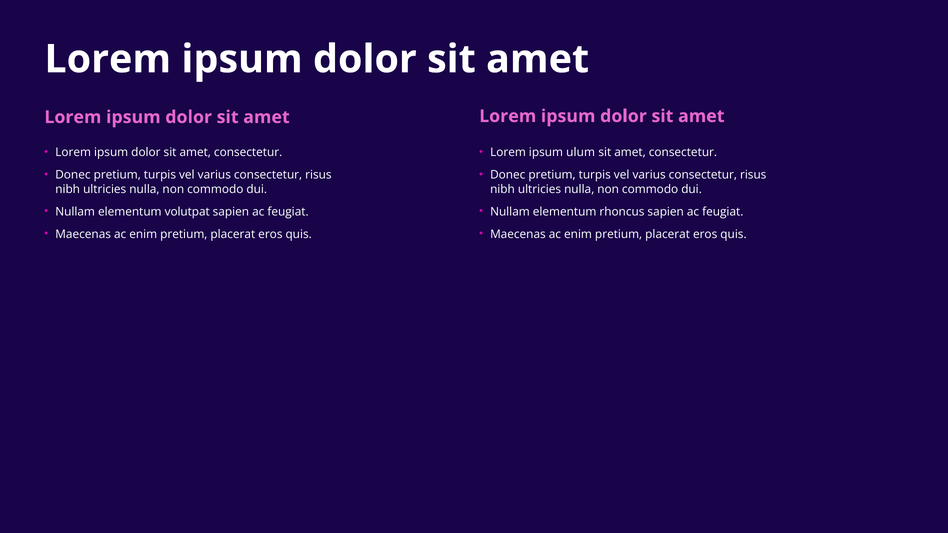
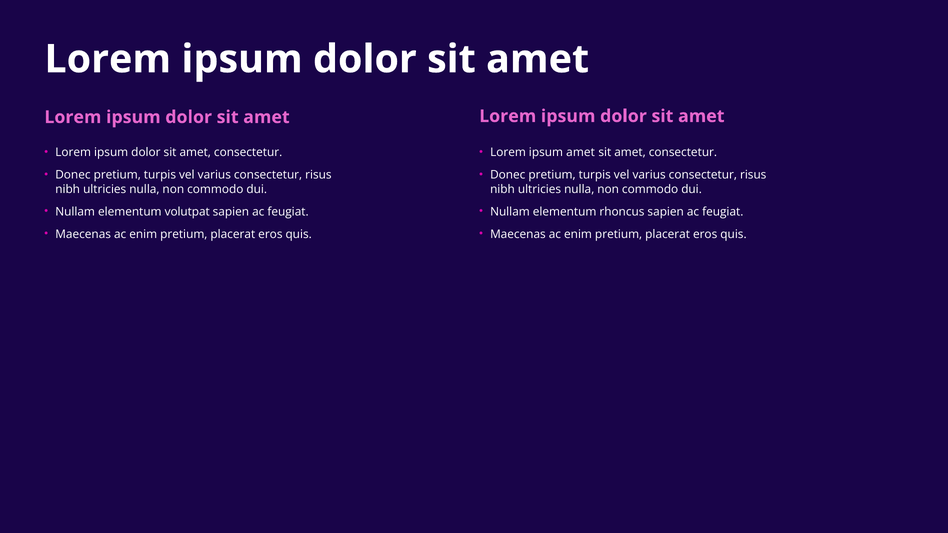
ipsum ulum: ulum -> amet (581, 152)
